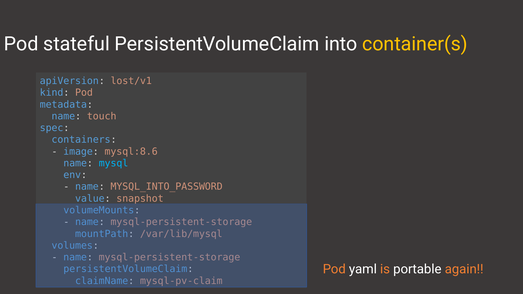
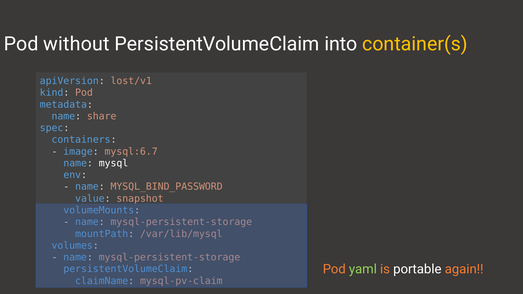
stateful: stateful -> without (76, 44)
touch: touch -> share (102, 116)
mysql:8.6: mysql:8.6 -> mysql:6.7 (131, 152)
mysql colour: light blue -> white (114, 163)
MYSQL_INTO_PASSWORD: MYSQL_INTO_PASSWORD -> MYSQL_BIND_PASSWORD (167, 187)
yaml colour: white -> light green (363, 269)
